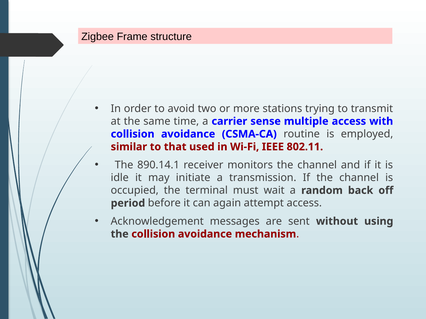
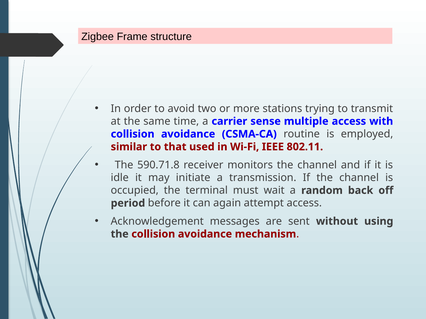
890.14.1: 890.14.1 -> 590.71.8 (158, 165)
